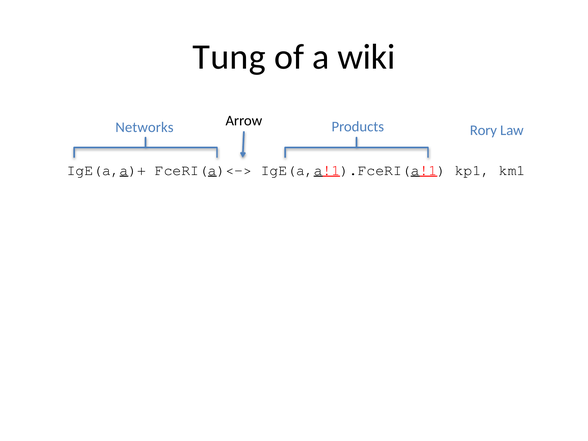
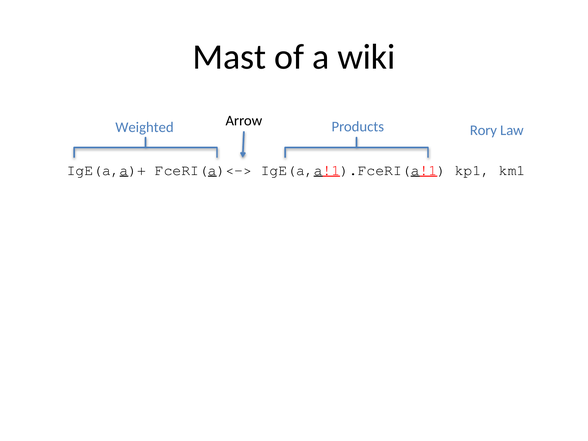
Tung: Tung -> Mast (229, 57)
Networks: Networks -> Weighted (145, 127)
